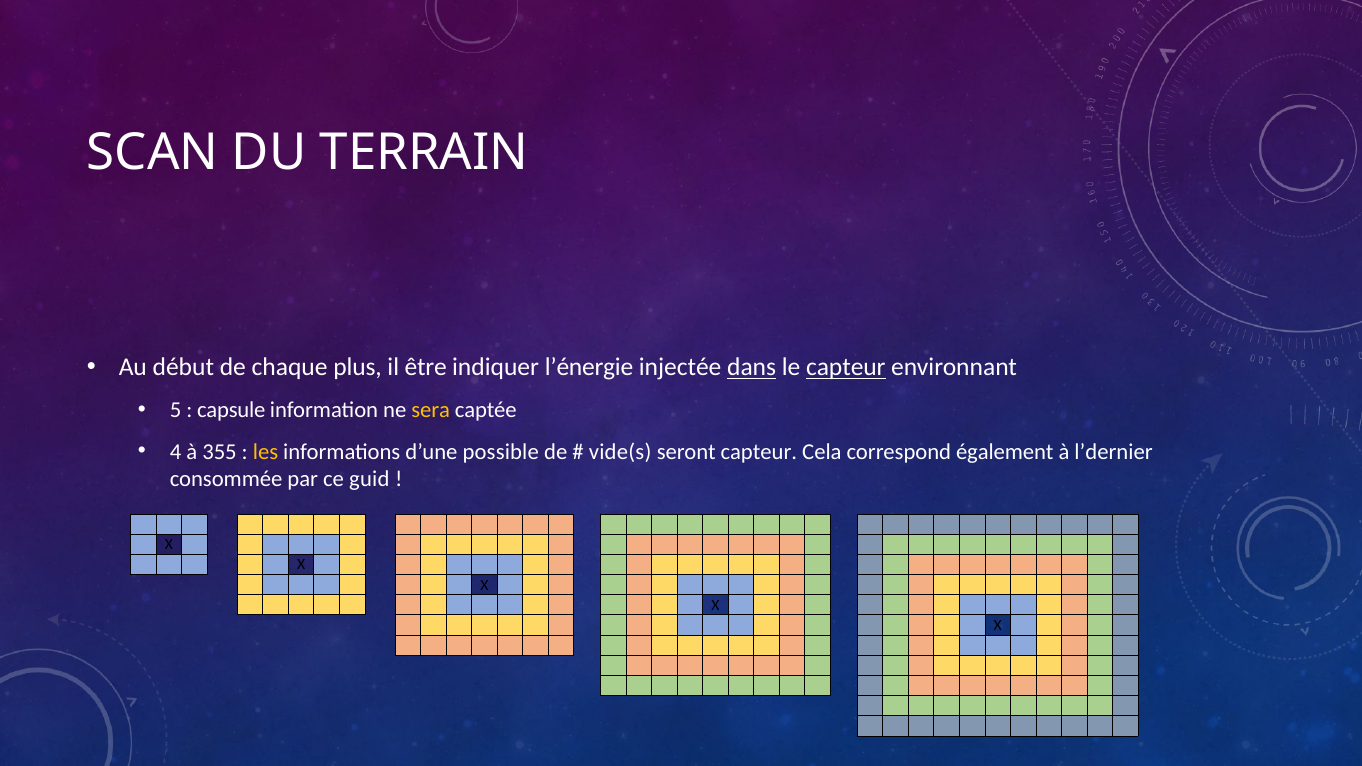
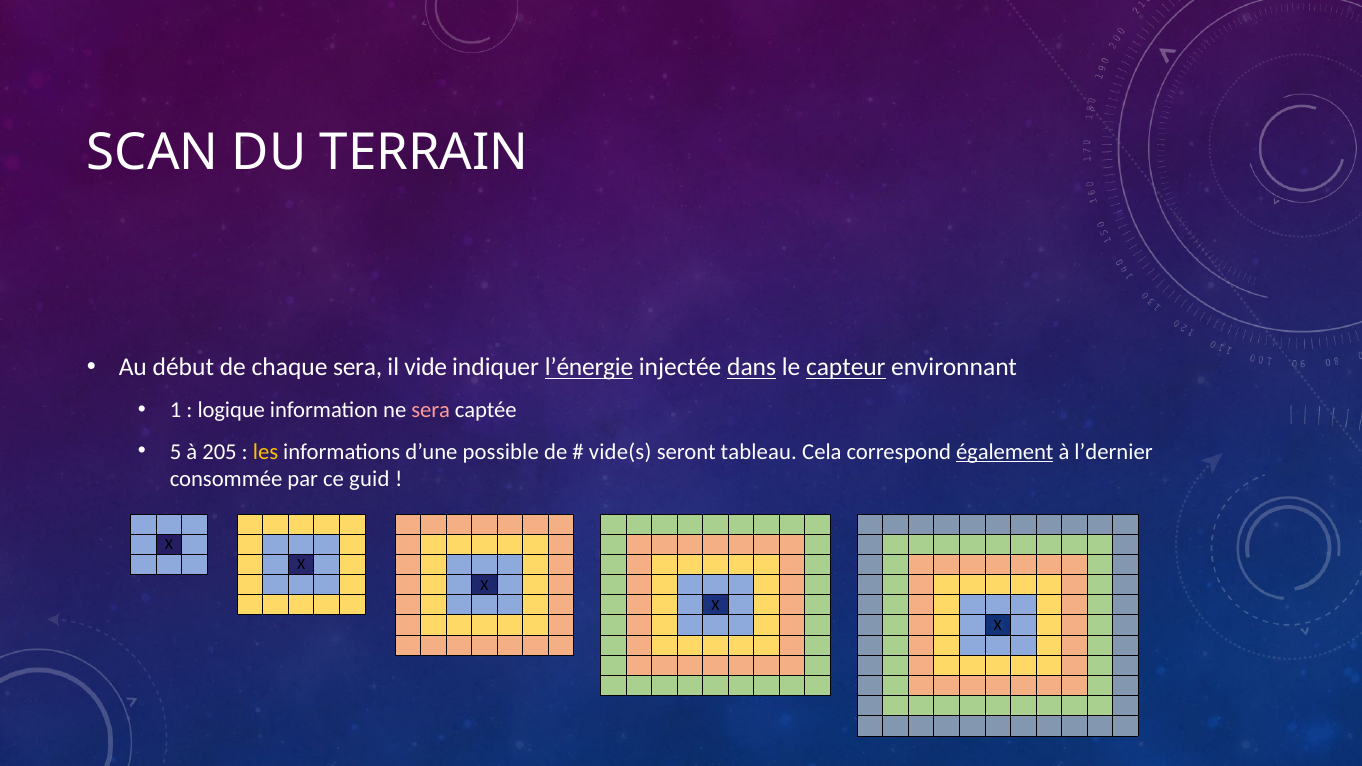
chaque plus: plus -> sera (358, 367)
être: être -> vide (426, 367)
l’énergie underline: none -> present (589, 367)
5: 5 -> 1 (176, 410)
capsule: capsule -> logique (231, 410)
sera colour: yellow -> pink (431, 410)
4: 4 -> 5 (176, 452)
355: 355 -> 205 (220, 452)
seront capteur: capteur -> tableau (759, 452)
également underline: none -> present (1005, 452)
